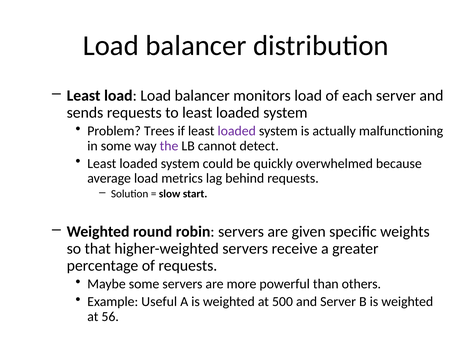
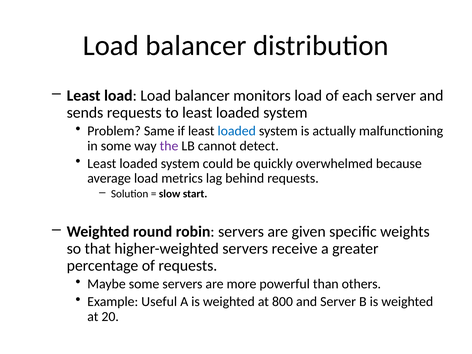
Trees: Trees -> Same (159, 131)
loaded colour: purple -> blue (237, 131)
500: 500 -> 800 (282, 302)
56: 56 -> 20 (110, 317)
